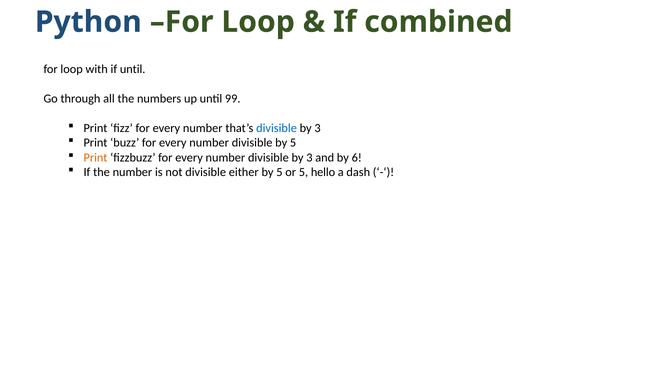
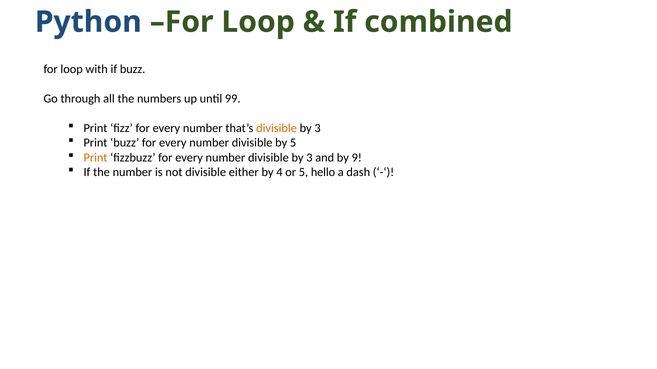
if until: until -> buzz (133, 69)
divisible colour: blue -> orange (277, 128)
6: 6 -> 9 (357, 158)
either by 5: 5 -> 4 (279, 173)
